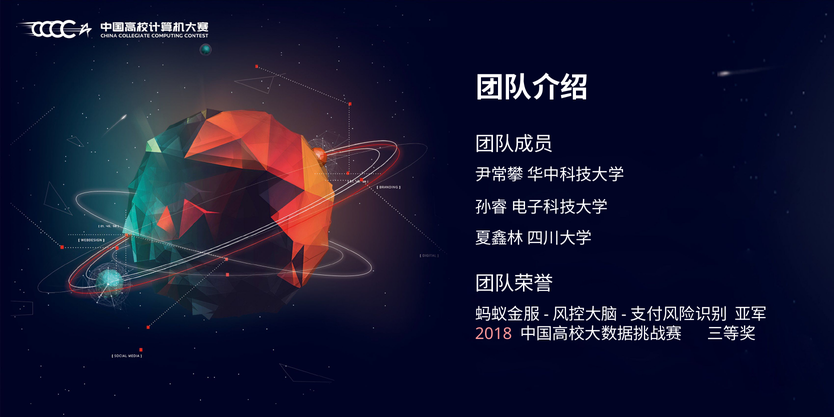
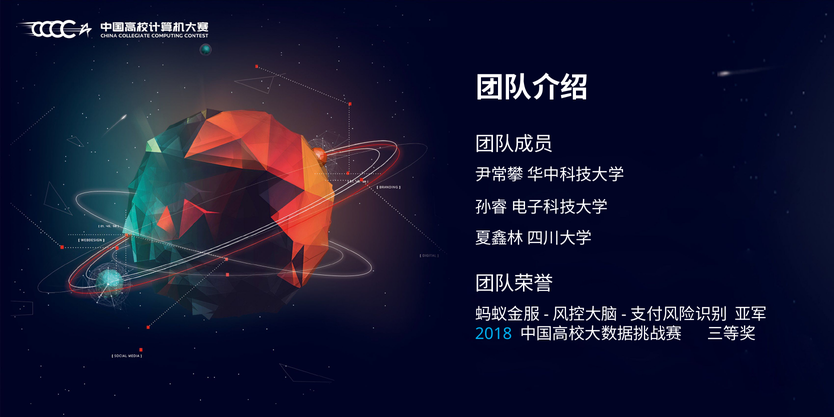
2018 colour: pink -> light blue (494, 334)
